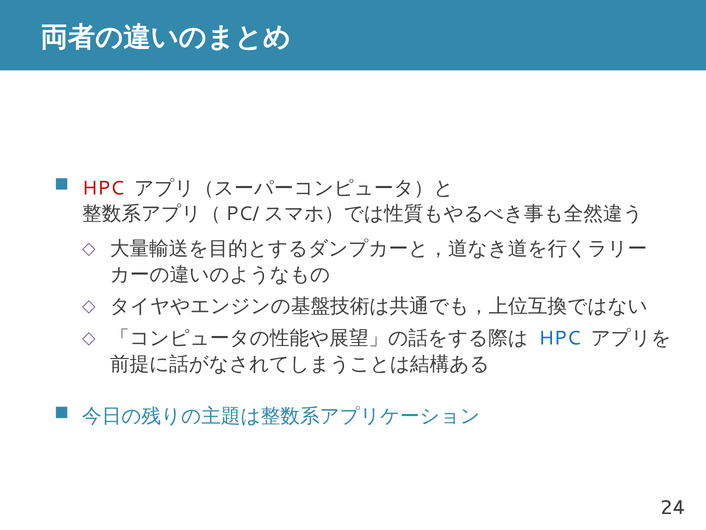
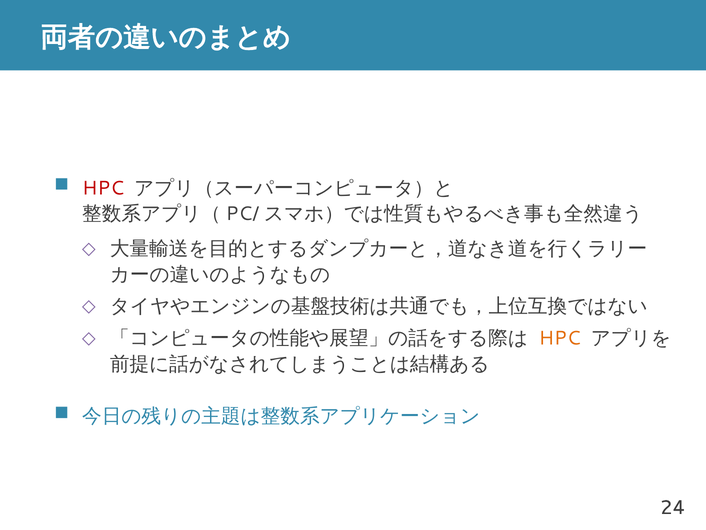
HPC colour: blue -> orange (560, 338)
